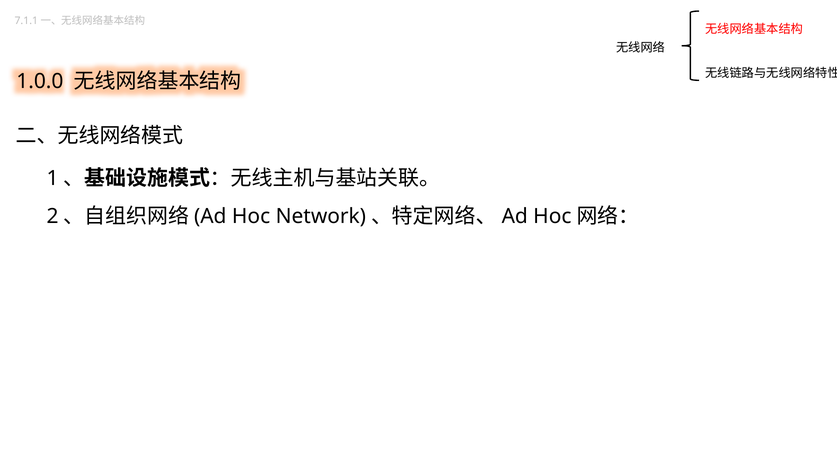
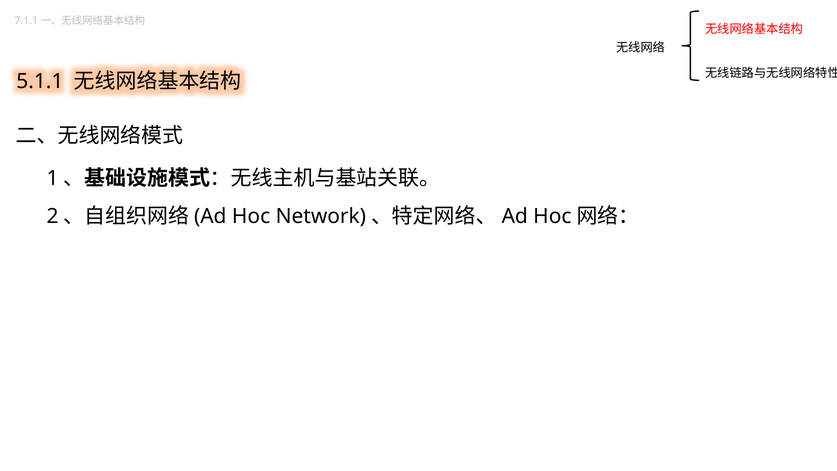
1.0.0: 1.0.0 -> 5.1.1 (40, 81)
